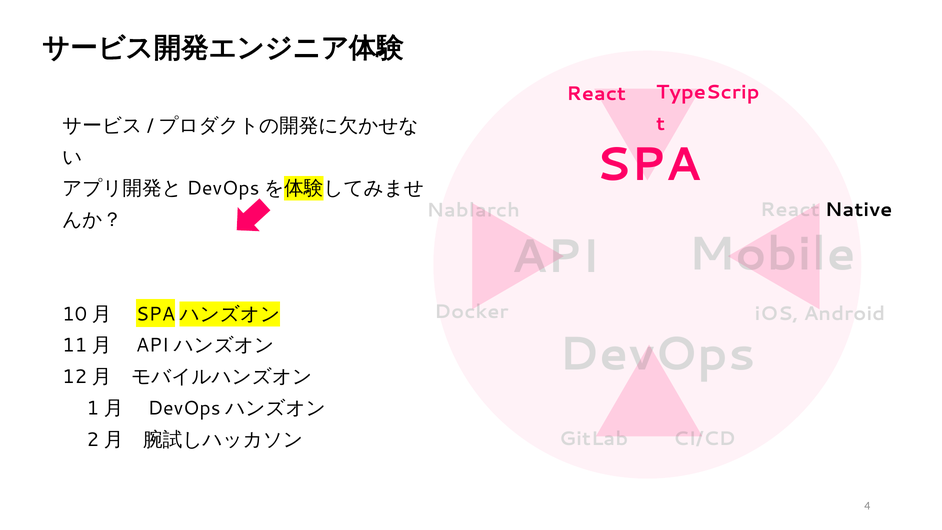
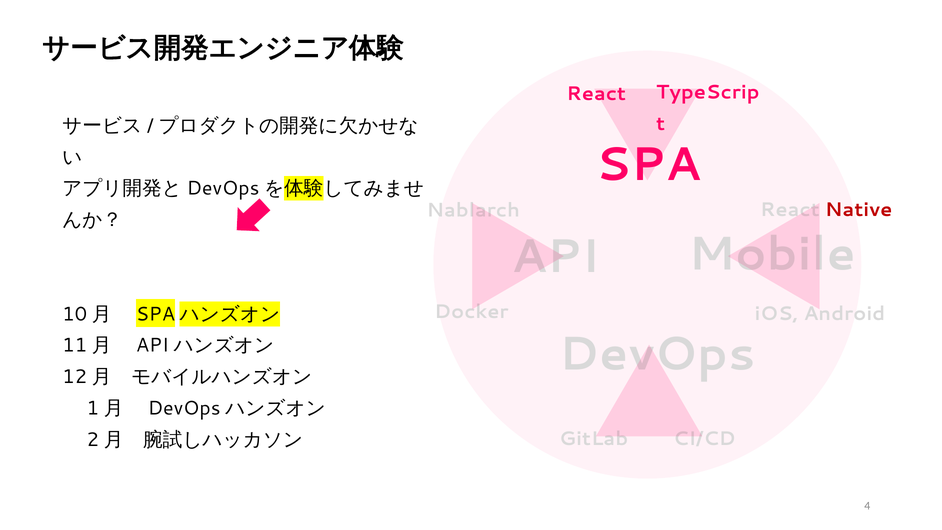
Native colour: black -> red (859, 210)
